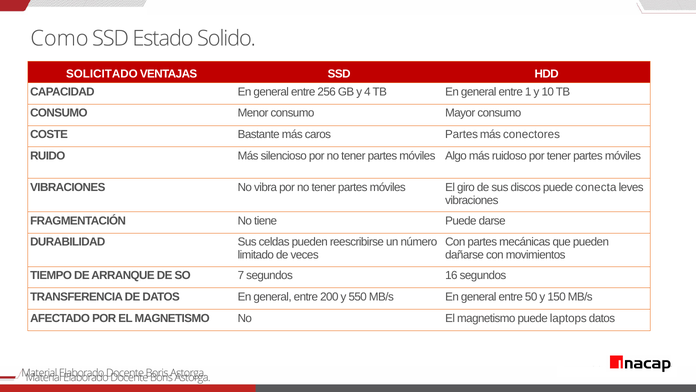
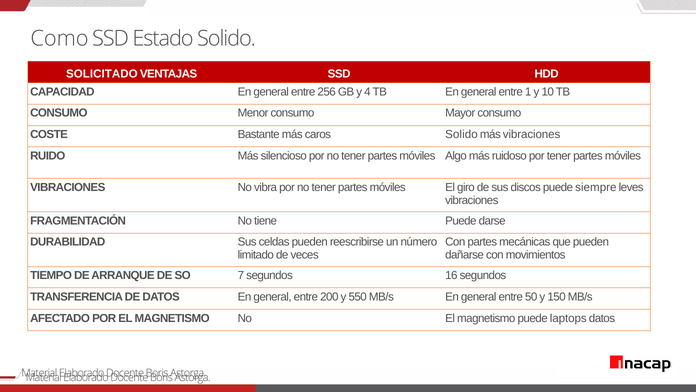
caros Partes: Partes -> Solido (461, 134)
más conectores: conectores -> vibraciones (532, 134)
conecta: conecta -> siempre (596, 187)
